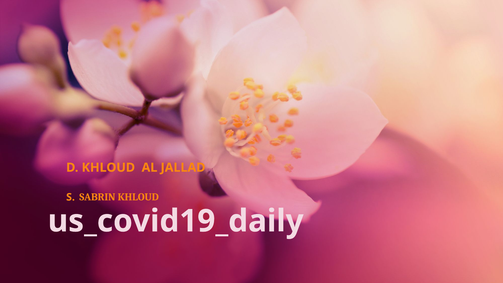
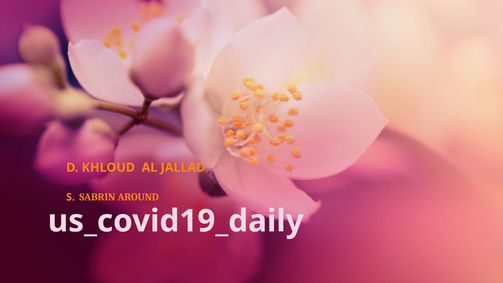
SABRIN KHLOUD: KHLOUD -> AROUND (138, 197)
